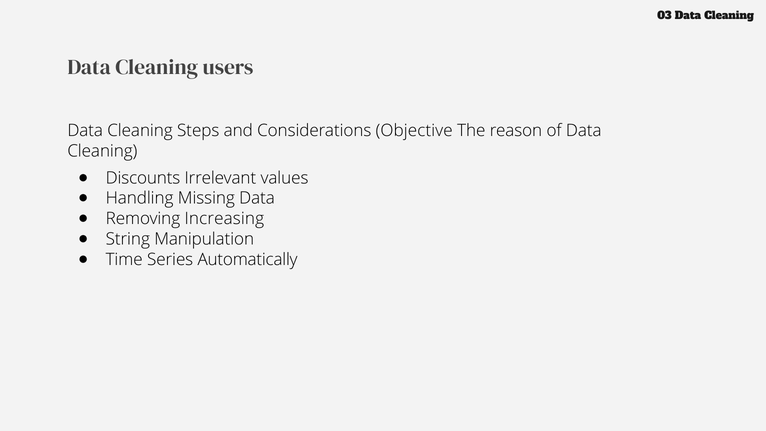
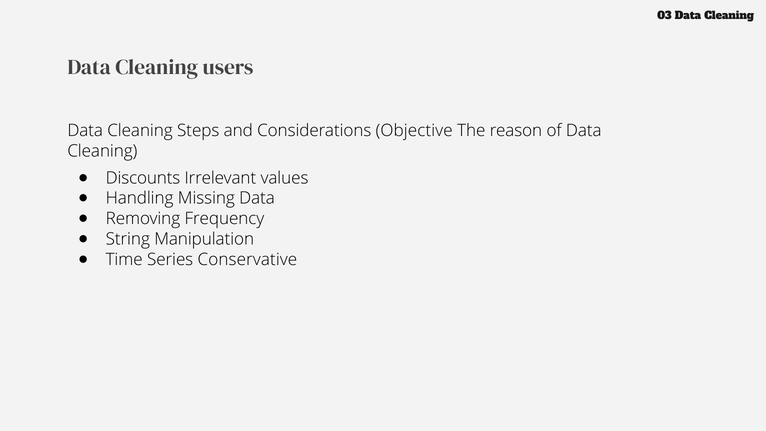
Increasing: Increasing -> Frequency (224, 219)
Automatically: Automatically -> Conservative (247, 259)
